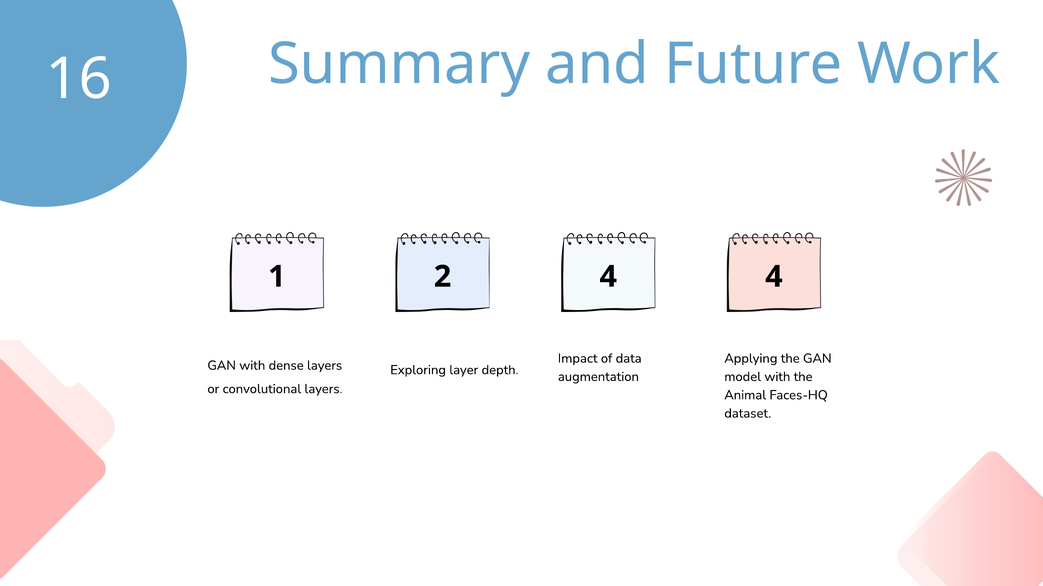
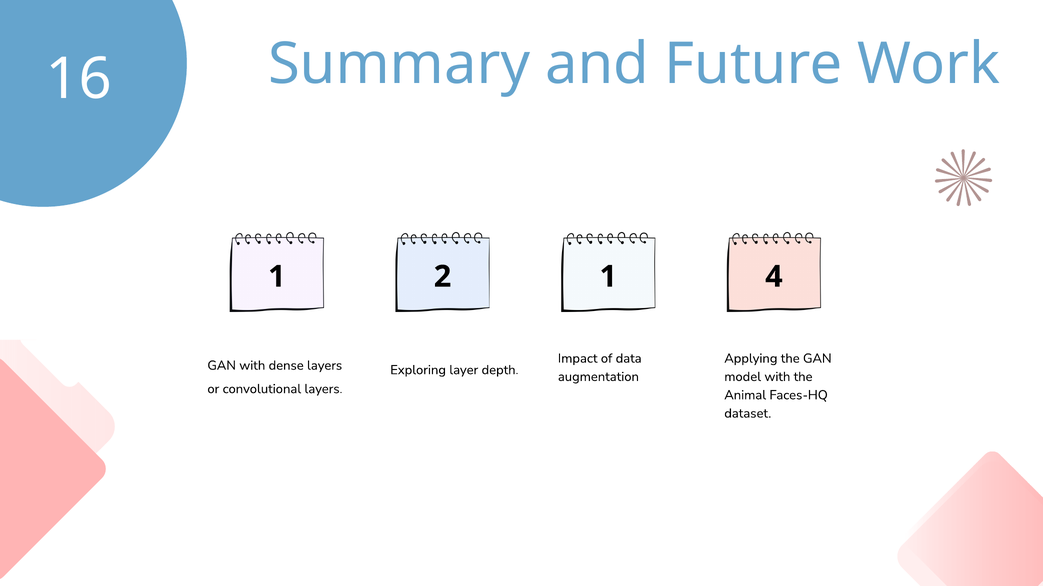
2 4: 4 -> 1 (608, 277)
